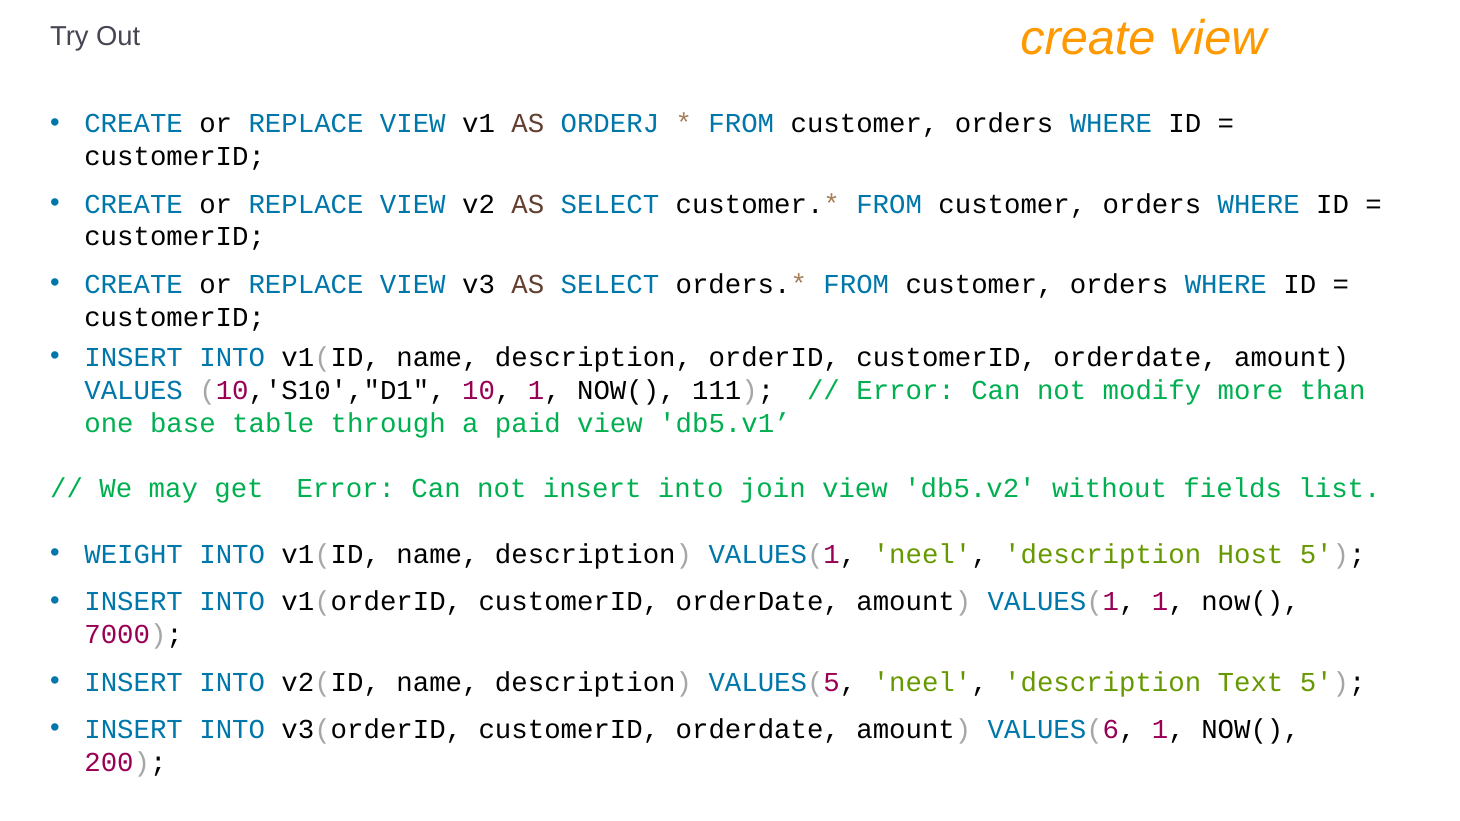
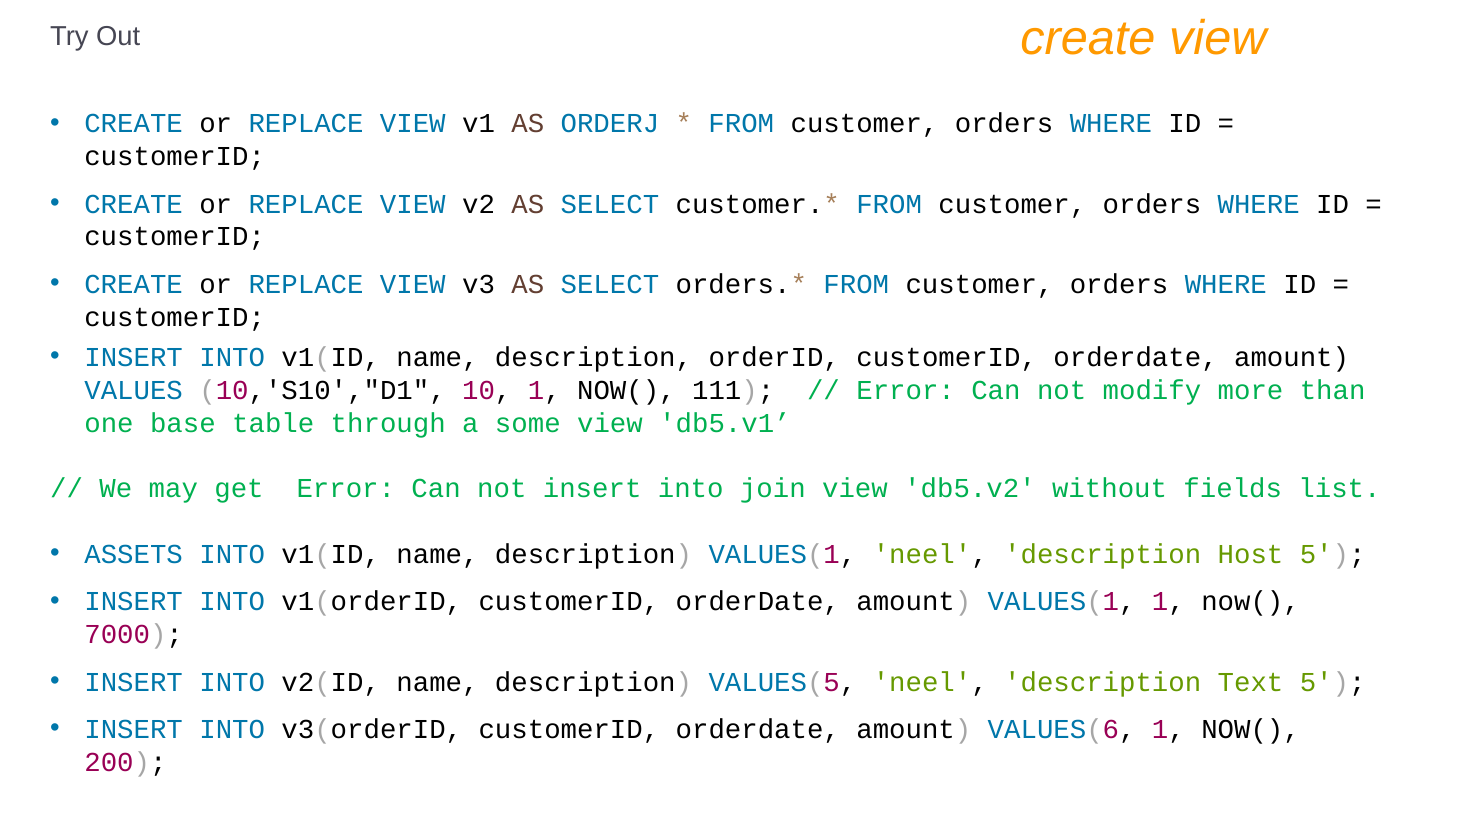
paid: paid -> some (528, 423)
WEIGHT: WEIGHT -> ASSETS (134, 554)
